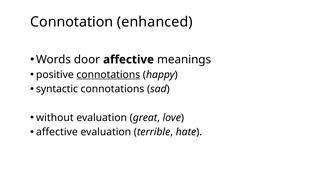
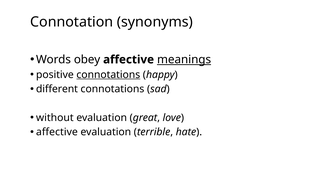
enhanced: enhanced -> synonyms (155, 22)
door: door -> obey (87, 60)
meanings underline: none -> present (184, 60)
syntactic: syntactic -> different (57, 89)
